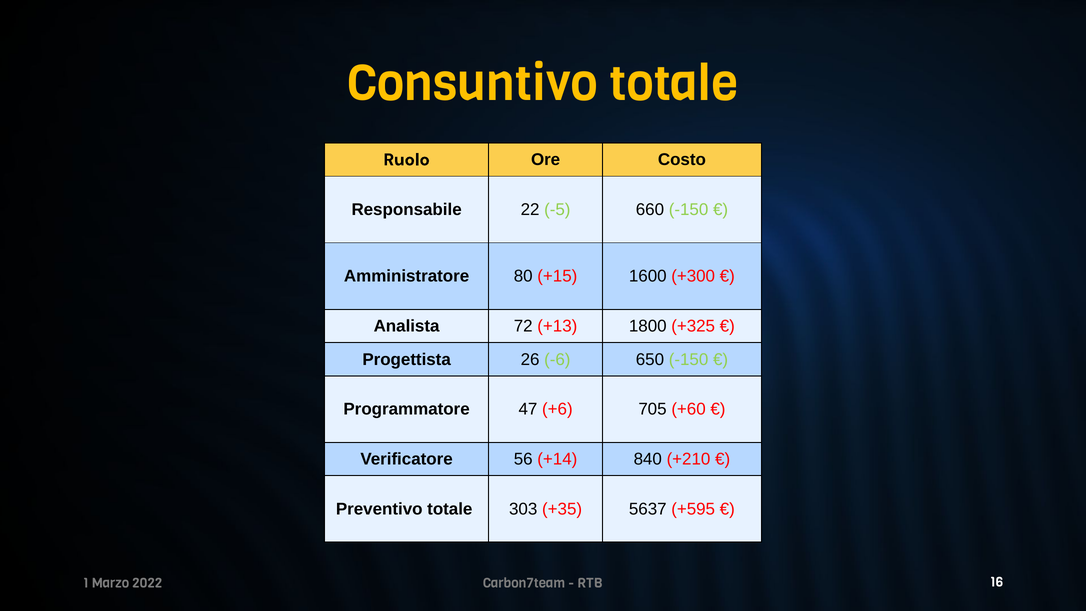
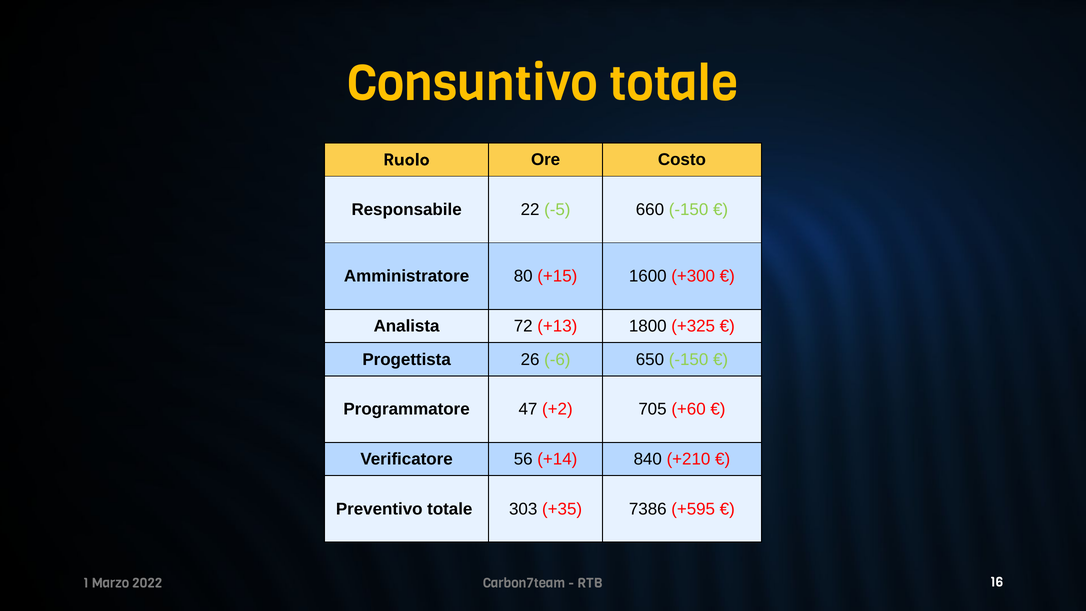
+6: +6 -> +2 (557, 409)
5637: 5637 -> 7386 (648, 509)
